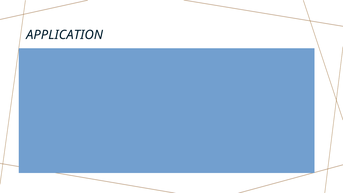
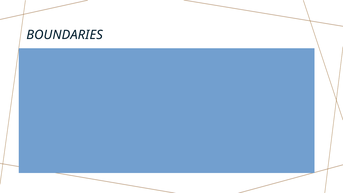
APPLICATION: APPLICATION -> BOUNDARIES (65, 35)
